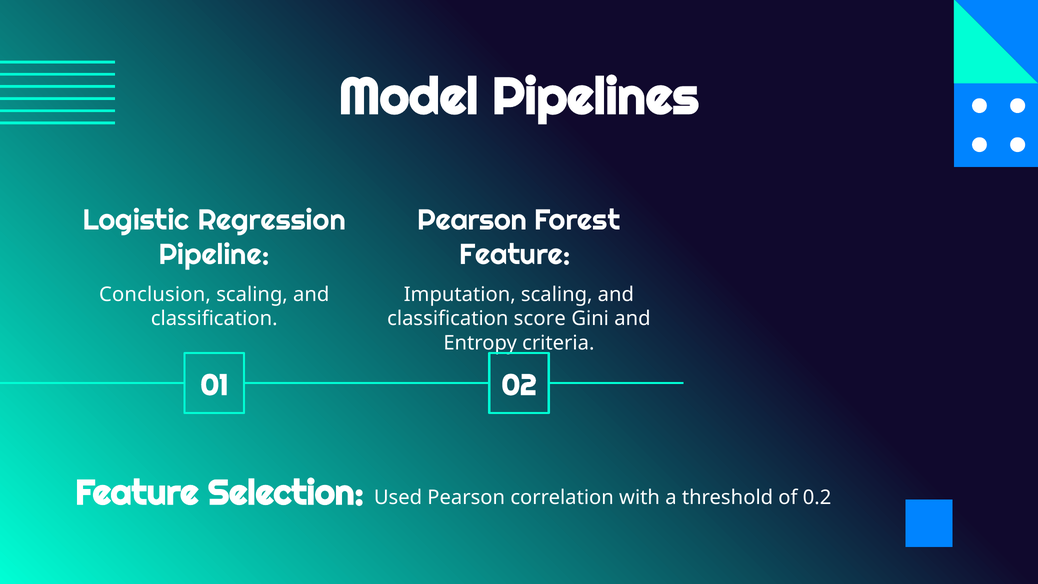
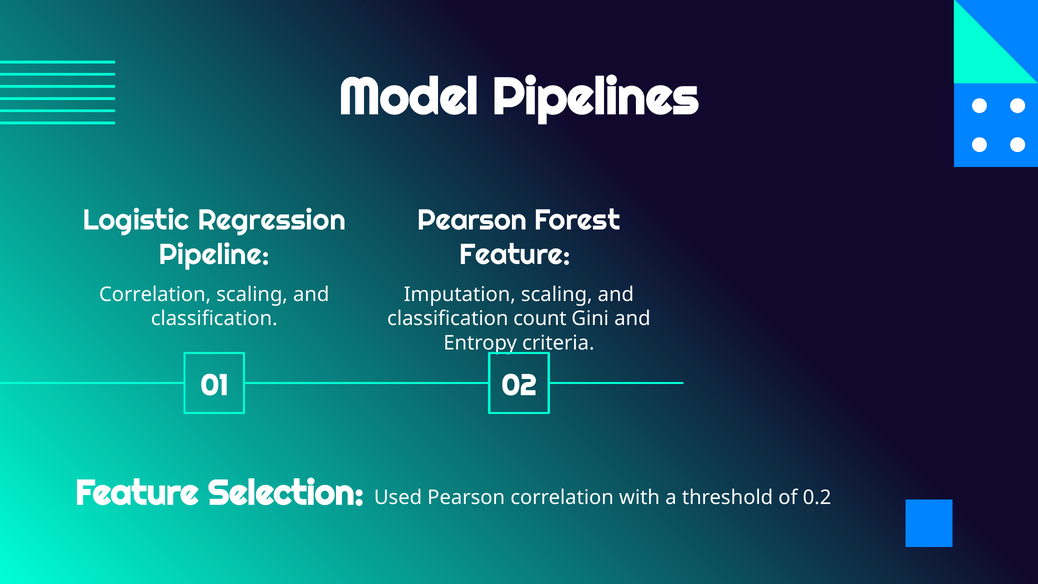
Conclusion: Conclusion -> Correlation (155, 294)
score: score -> count (540, 319)
